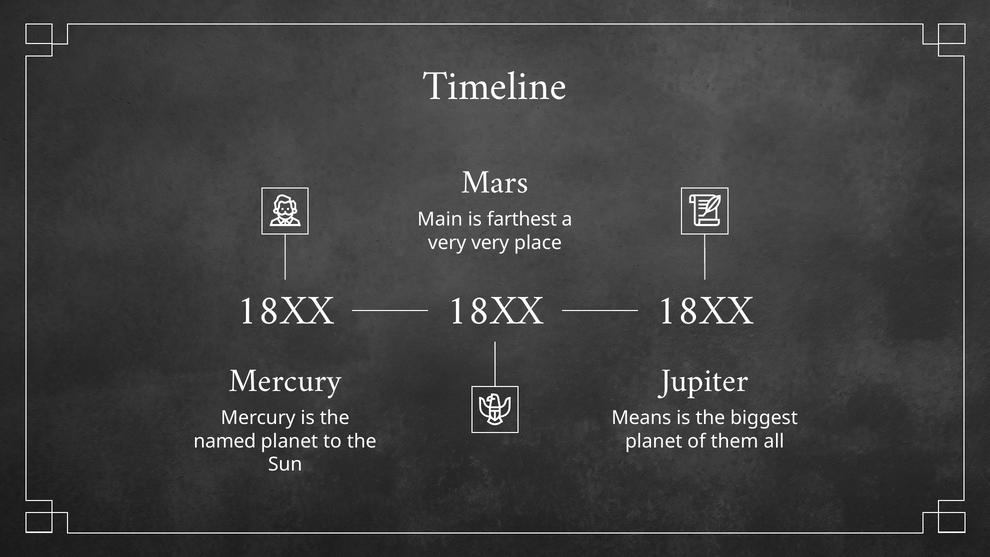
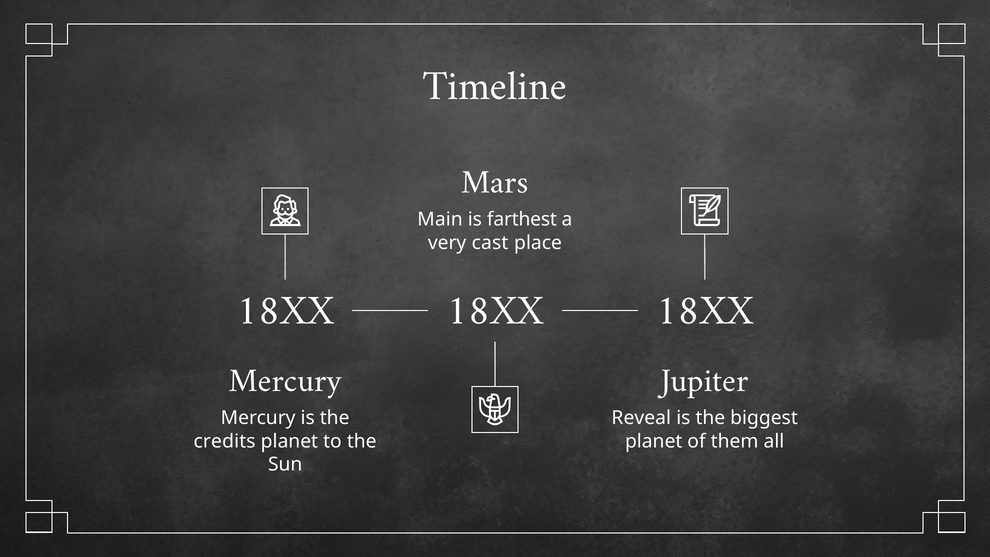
very very: very -> cast (490, 243)
Means: Means -> Reveal (641, 418)
named: named -> credits (225, 441)
